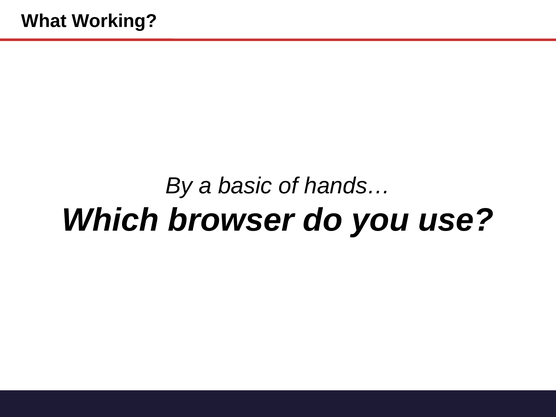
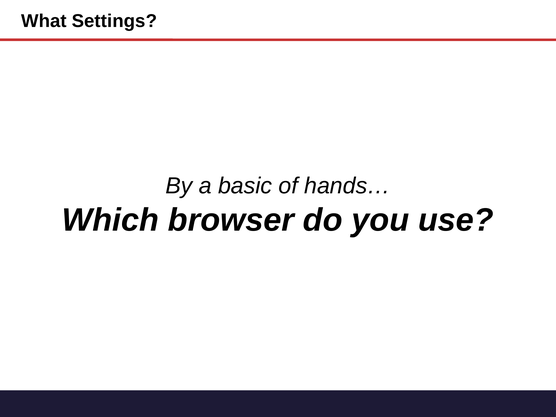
Working: Working -> Settings (114, 21)
